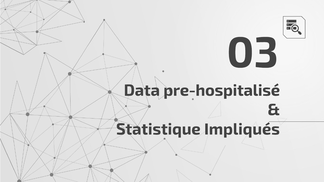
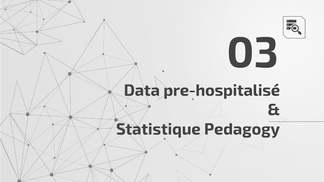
Impliqués: Impliqués -> Pedagogy (242, 129)
